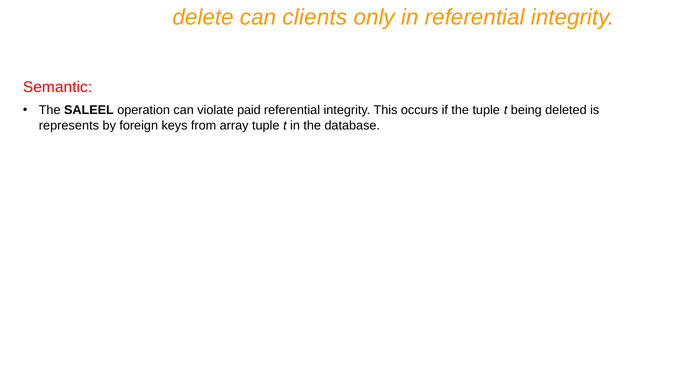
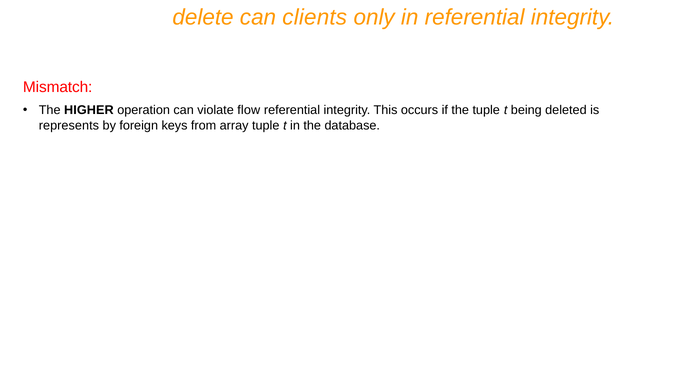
Semantic: Semantic -> Mismatch (58, 87)
SALEEL: SALEEL -> HIGHER (89, 110)
paid: paid -> flow (249, 110)
